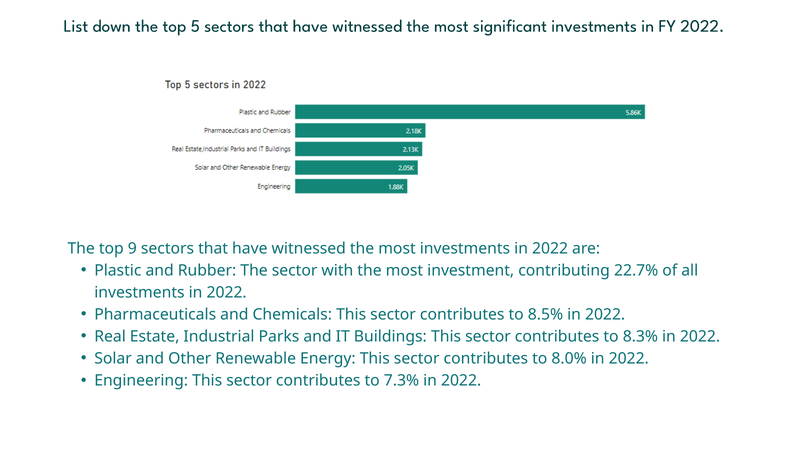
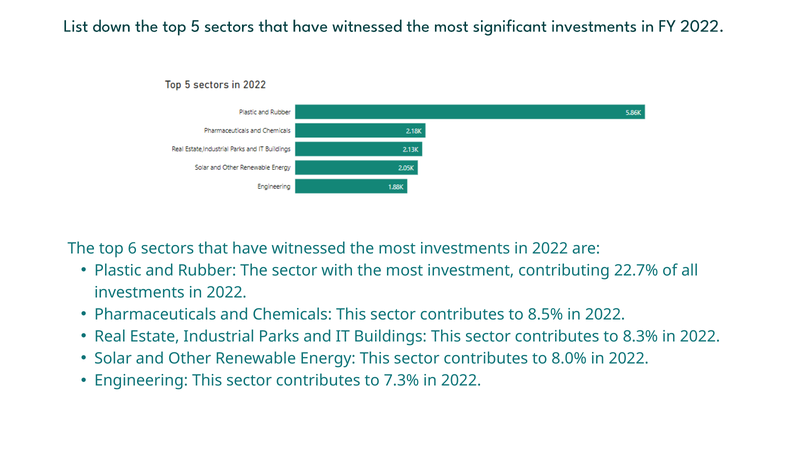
9: 9 -> 6 (132, 249)
